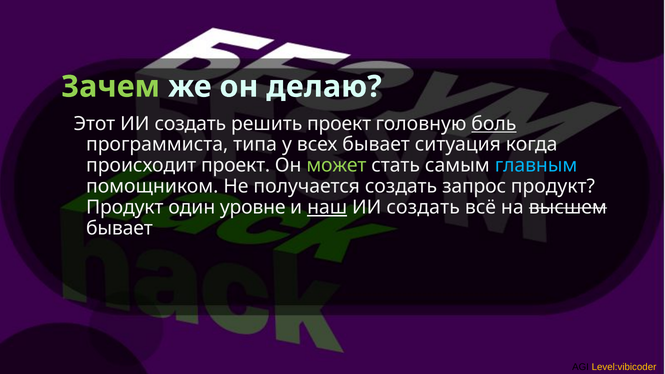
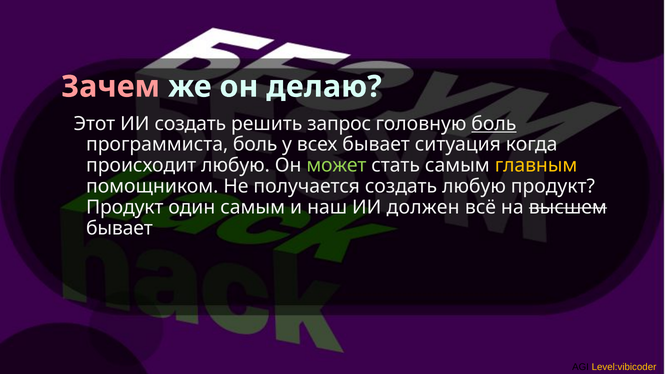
Зачем colour: light green -> pink (111, 87)
решить проект: проект -> запрос (339, 124)
программиста типа: типа -> боль (255, 145)
происходит проект: проект -> любую (236, 166)
главным colour: light blue -> yellow (536, 166)
создать запрос: запрос -> любую (474, 186)
один уровне: уровне -> самым (253, 207)
наш underline: present -> none (327, 207)
создать: создать -> должен (423, 207)
